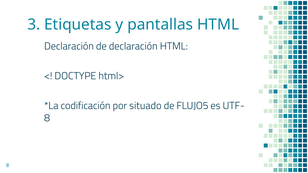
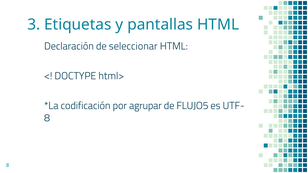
de declaración: declaración -> seleccionar (133, 46)
situado: situado -> agrupar (145, 106)
